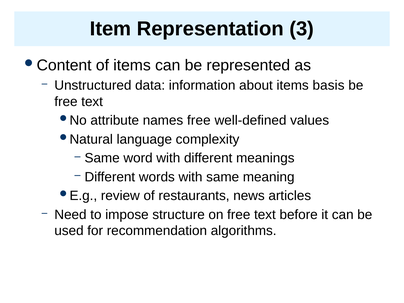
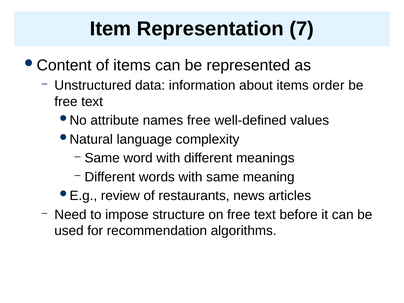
3: 3 -> 7 (302, 29)
basis: basis -> order (328, 85)
